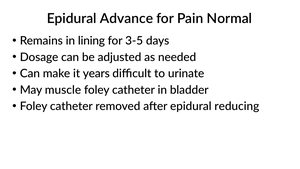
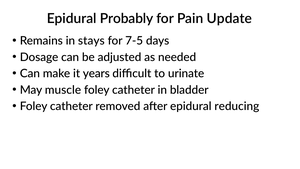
Advance: Advance -> Probably (127, 19)
Normal: Normal -> Update (229, 19)
lining: lining -> stays (91, 41)
3-5: 3-5 -> 7-5 (134, 41)
